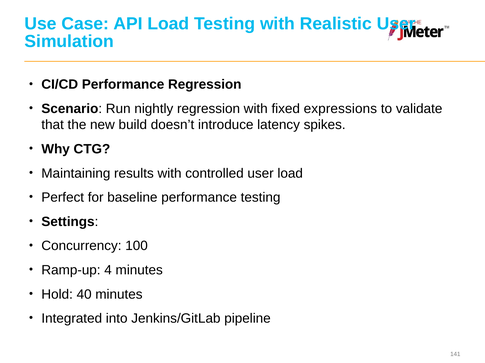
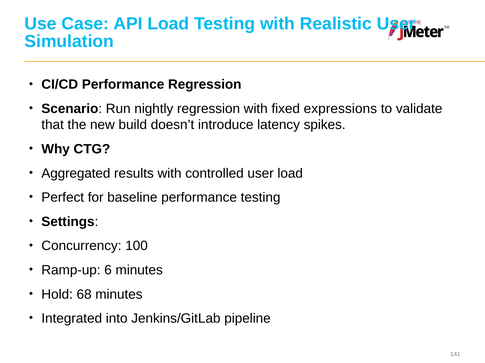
Maintaining: Maintaining -> Aggregated (76, 174)
4: 4 -> 6 (108, 271)
40: 40 -> 68 (84, 295)
